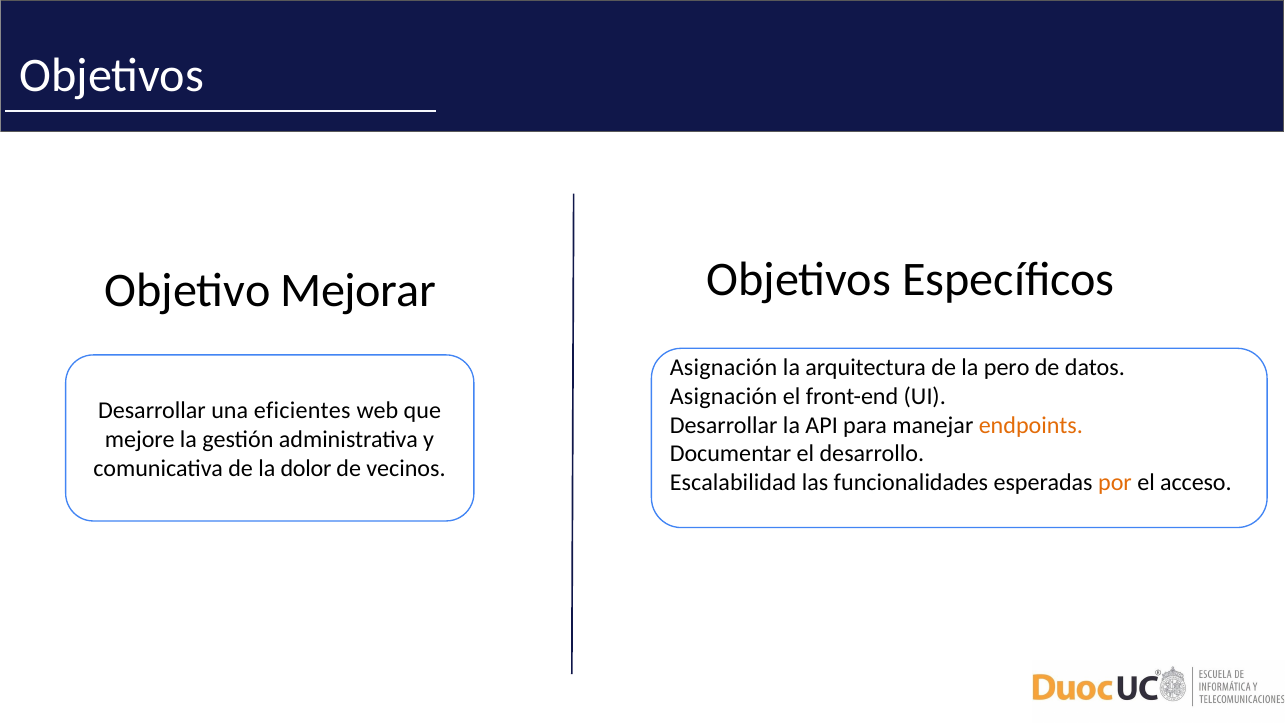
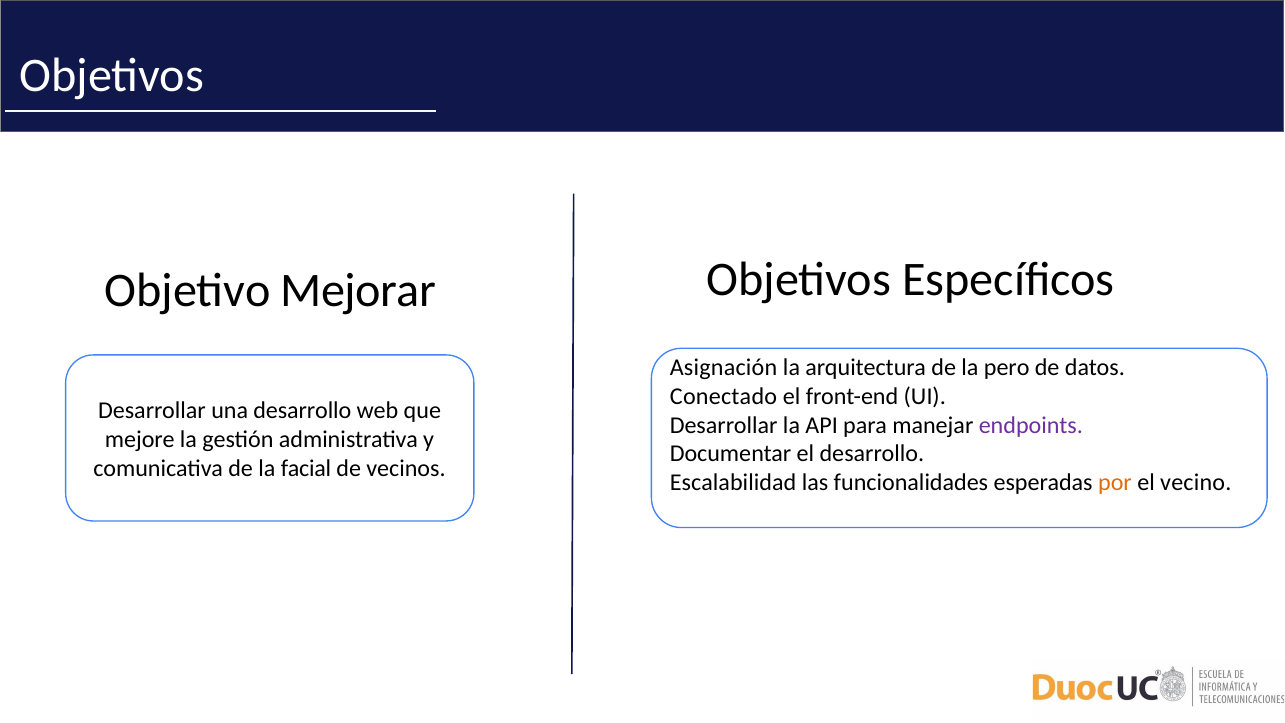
Asignación: Asignación -> Conectado (724, 396)
una eficientes: eficientes -> desarrollo (302, 411)
endpoints colour: orange -> purple (1031, 425)
dolor: dolor -> facial (306, 468)
acceso: acceso -> vecino (1196, 483)
